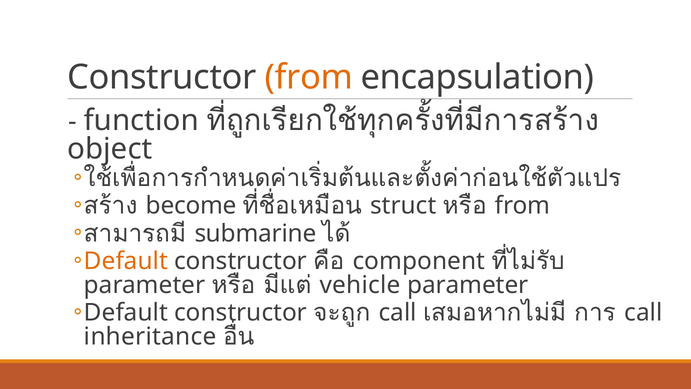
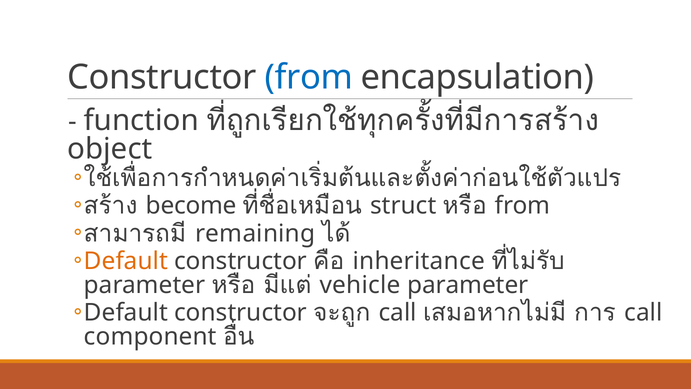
from colour: orange -> blue (309, 77)
submarine: submarine -> remaining (255, 233)
component: component -> inheritance (419, 261)
inheritance: inheritance -> component (150, 336)
